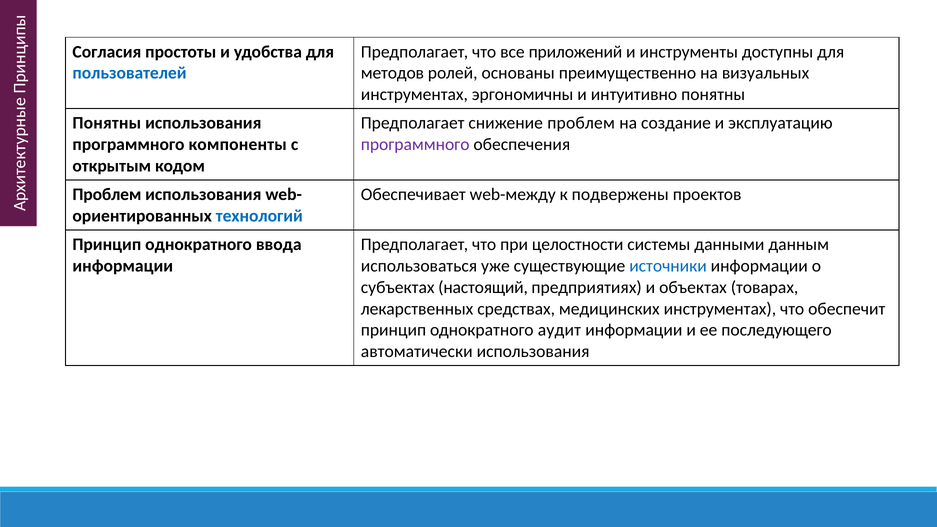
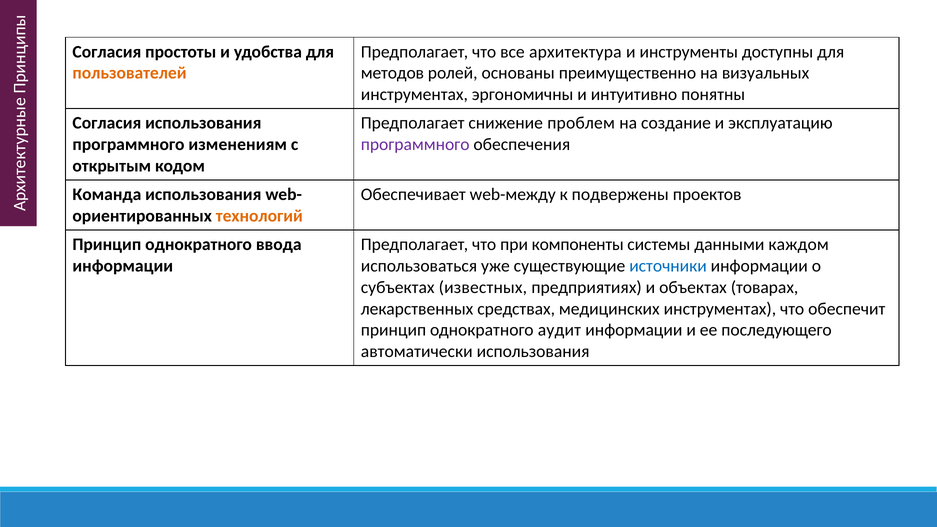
приложений: приложений -> архитектура (575, 52)
пользователей colour: blue -> orange (130, 73)
Понятны: Понятны -> Согласия (107, 123)
компоненты: компоненты -> изменениям (238, 145)
Проблем: Проблем -> Команда (107, 195)
технологий colour: blue -> orange (259, 216)
целостности: целостности -> компоненты (578, 244)
данным: данным -> каждом (799, 244)
настоящий: настоящий -> известных (483, 287)
